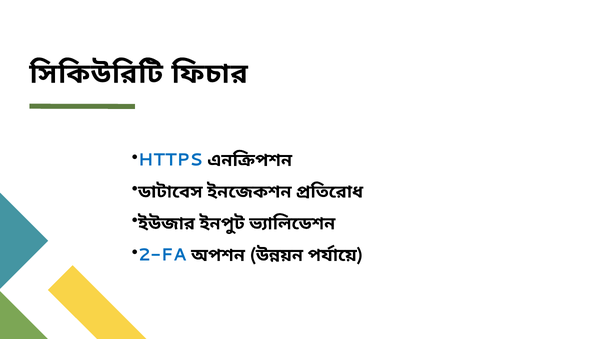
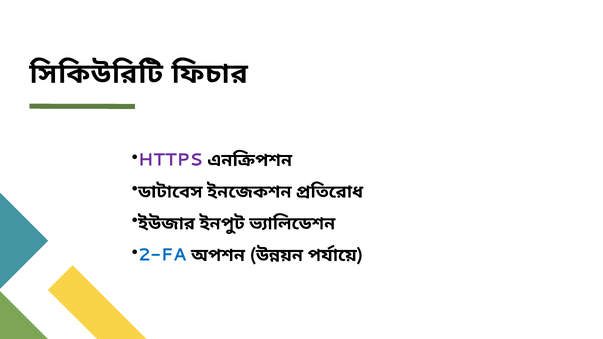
HTTPS colour: blue -> purple (170, 160)
